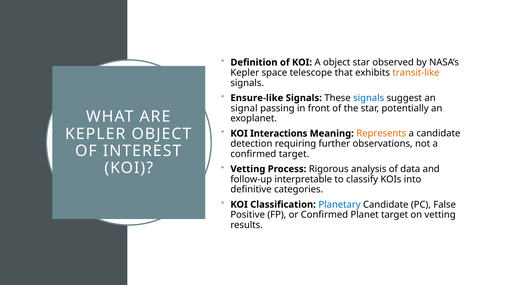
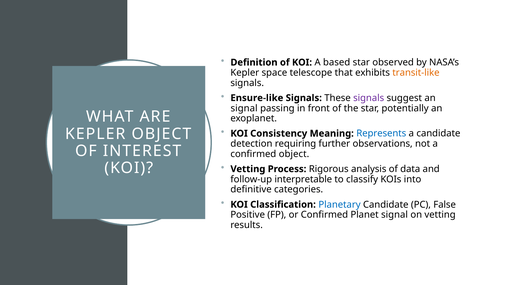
A object: object -> based (337, 62)
signals colour: blue -> purple (369, 98)
Interactions: Interactions -> Consistency (279, 133)
Represents colour: orange -> blue (381, 133)
confirmed target: target -> object (294, 154)
Planet target: target -> signal (395, 215)
